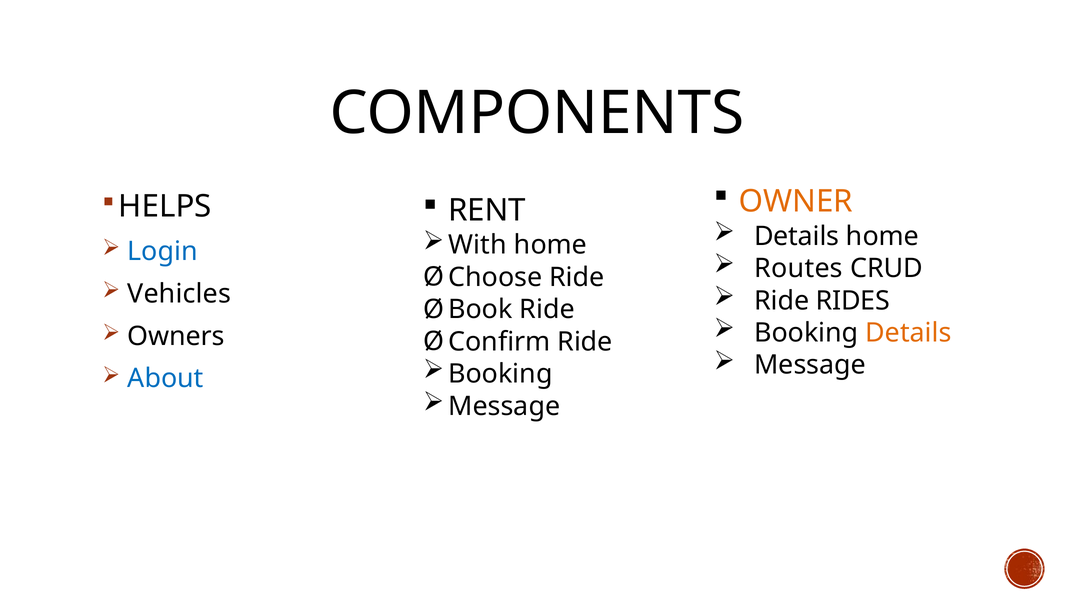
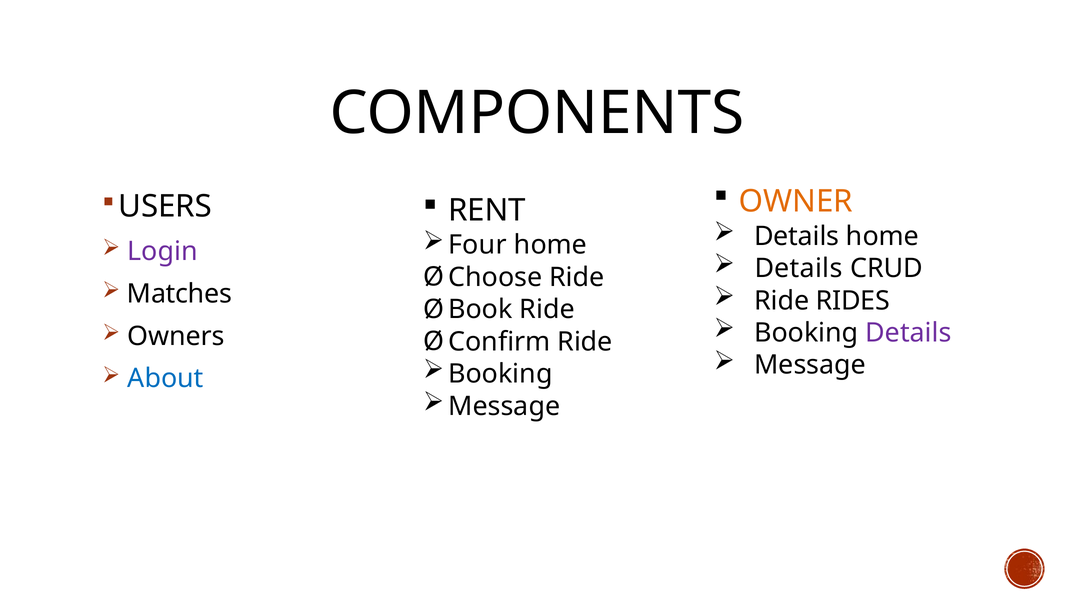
HELPS: HELPS -> USERS (165, 207)
With: With -> Four (478, 245)
Login colour: blue -> purple (163, 251)
Routes: Routes -> Details (798, 269)
Vehicles: Vehicles -> Matches (179, 294)
Details colour: orange -> purple (908, 333)
